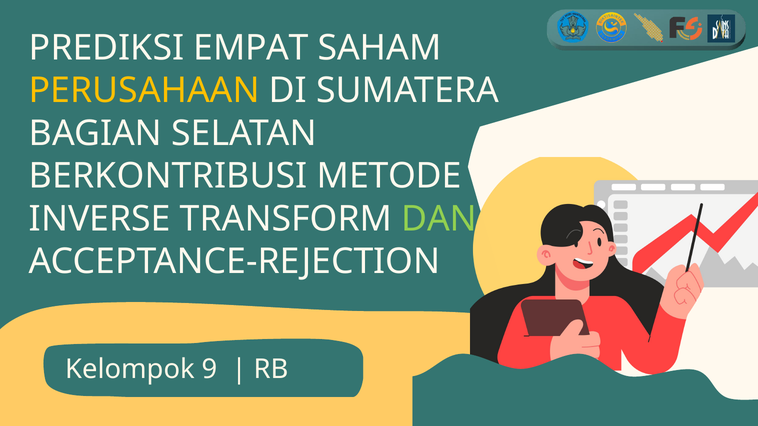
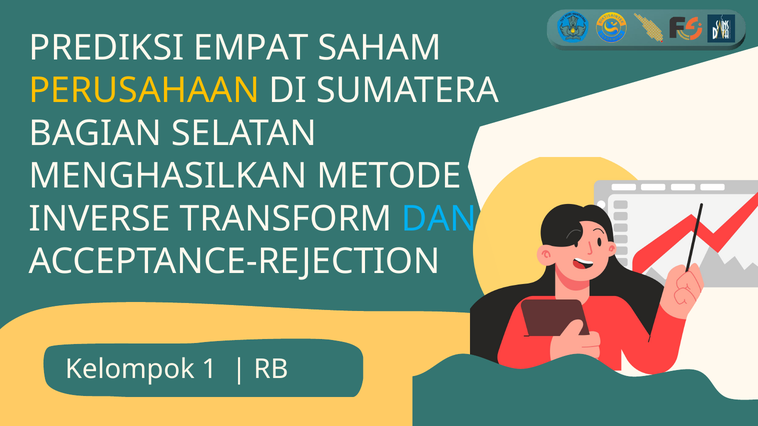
BERKONTRIBUSI: BERKONTRIBUSI -> MENGHASILKAN (168, 176)
DAN colour: light green -> light blue (439, 219)
9: 9 -> 1 (210, 370)
